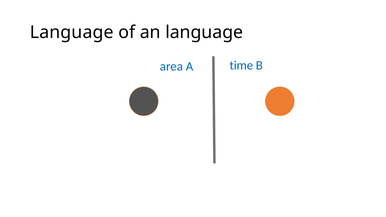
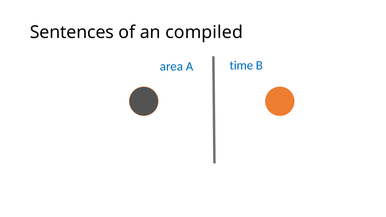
Language: Language -> Sentences (72, 32)
an language: language -> compiled (204, 32)
